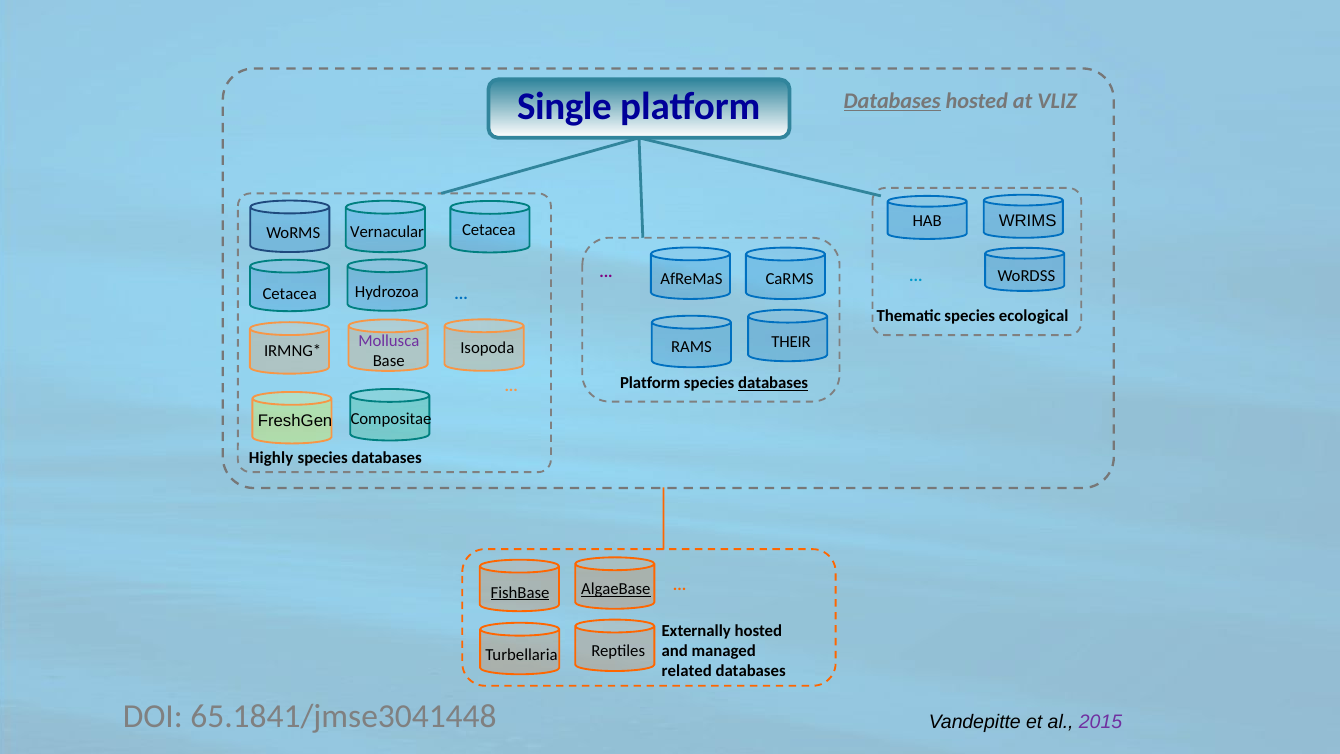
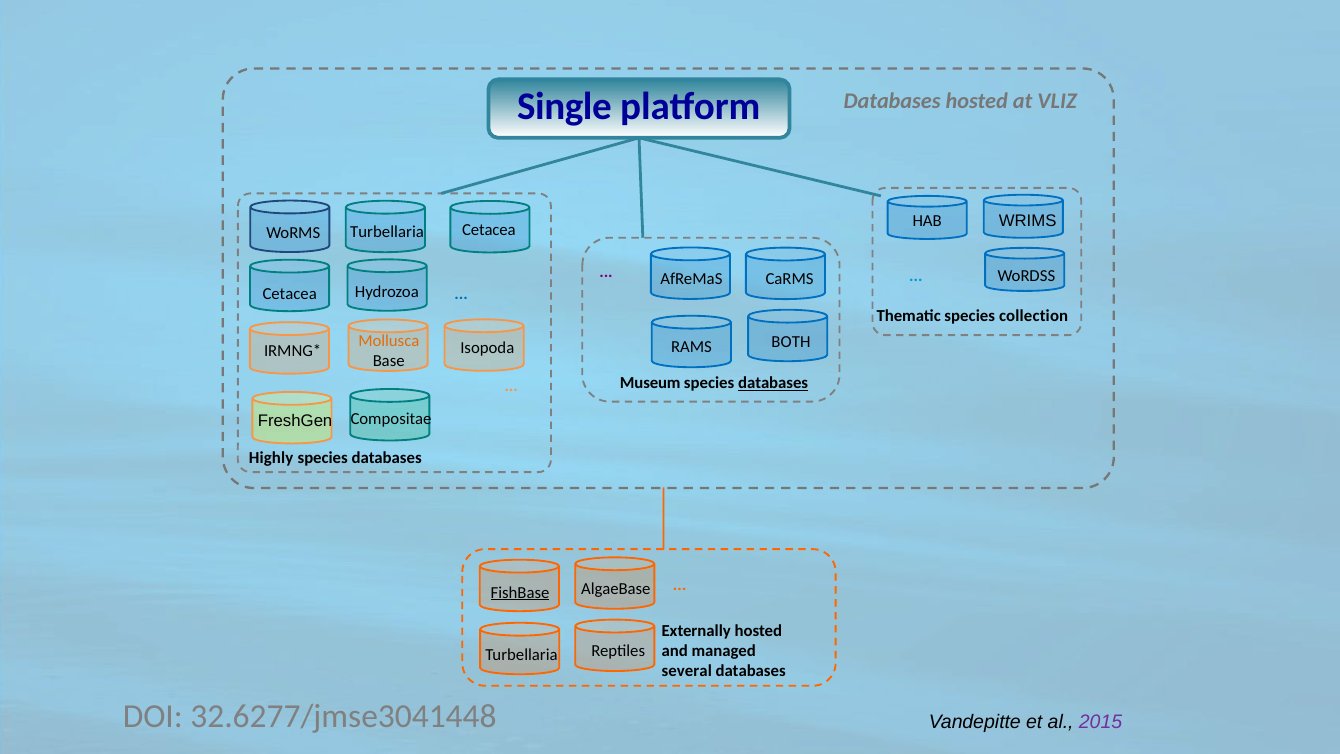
Databases underline: present -> none (892, 101)
Vernacular: Vernacular -> Turbellaria (387, 232)
ecological: ecological -> collection (1034, 316)
Mollusca colour: purple -> orange (389, 341)
THEIR: THEIR -> BOTH (791, 342)
Platform: Platform -> Museum (650, 383)
AlgaeBase underline: present -> none (616, 589)
related: related -> several (687, 671)
65.1841/jmse3041448: 65.1841/jmse3041448 -> 32.6277/jmse3041448 (343, 716)
